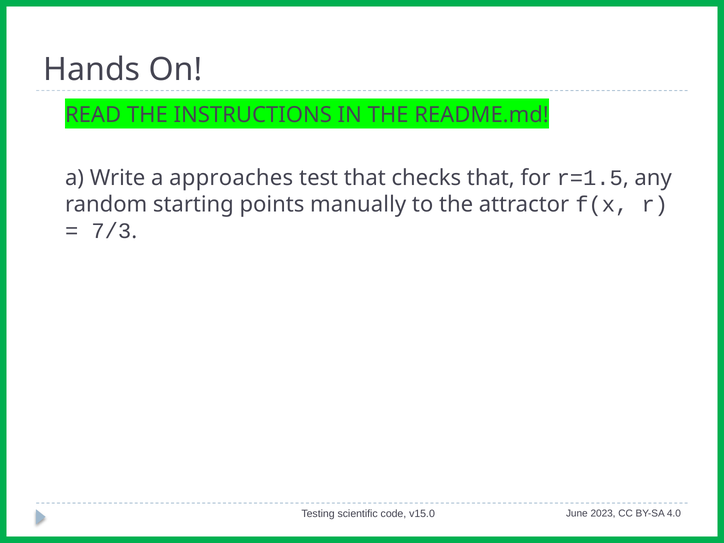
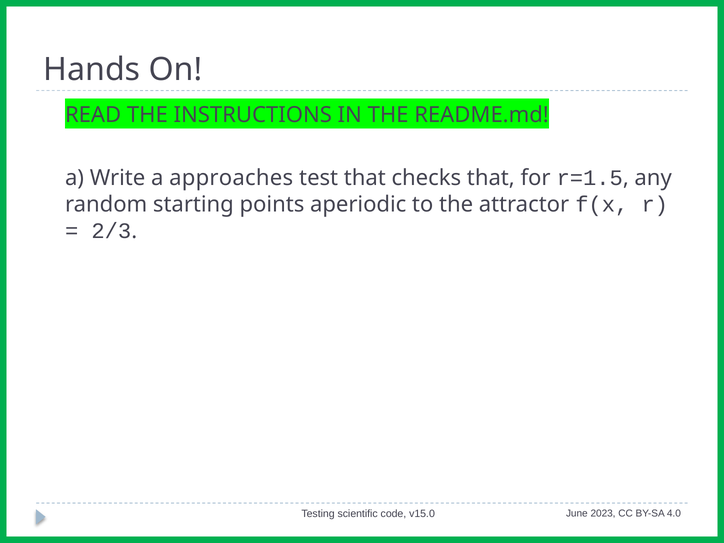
manually: manually -> aperiodic (358, 205)
7/3: 7/3 -> 2/3 (111, 231)
